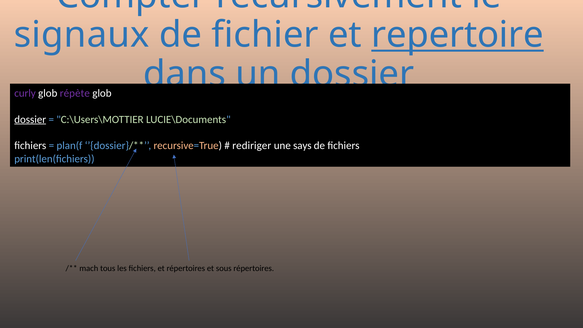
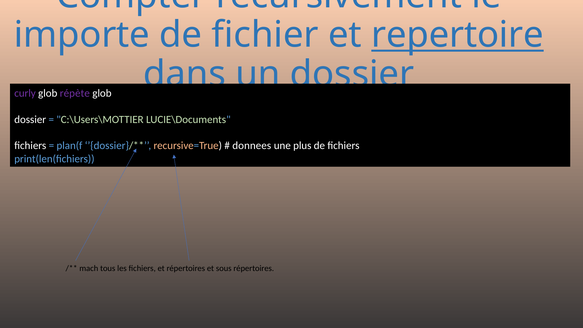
signaux: signaux -> importe (82, 35)
dossier underline: present -> none (30, 119)
rediriger: rediriger -> donnees (252, 146)
says: says -> plus (302, 146)
